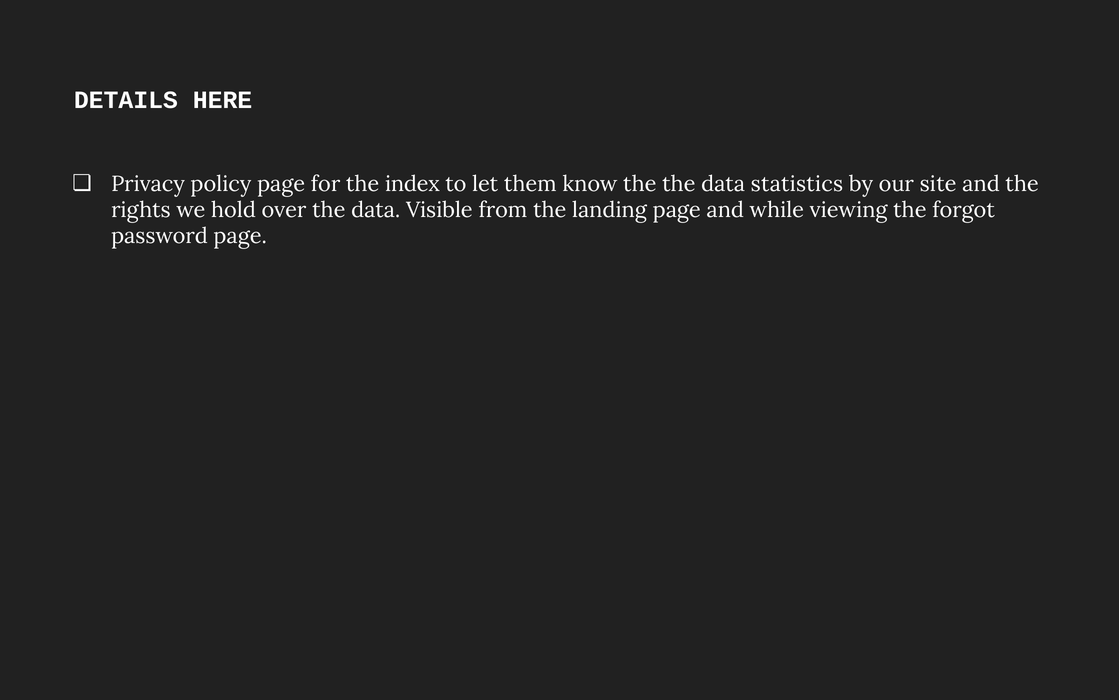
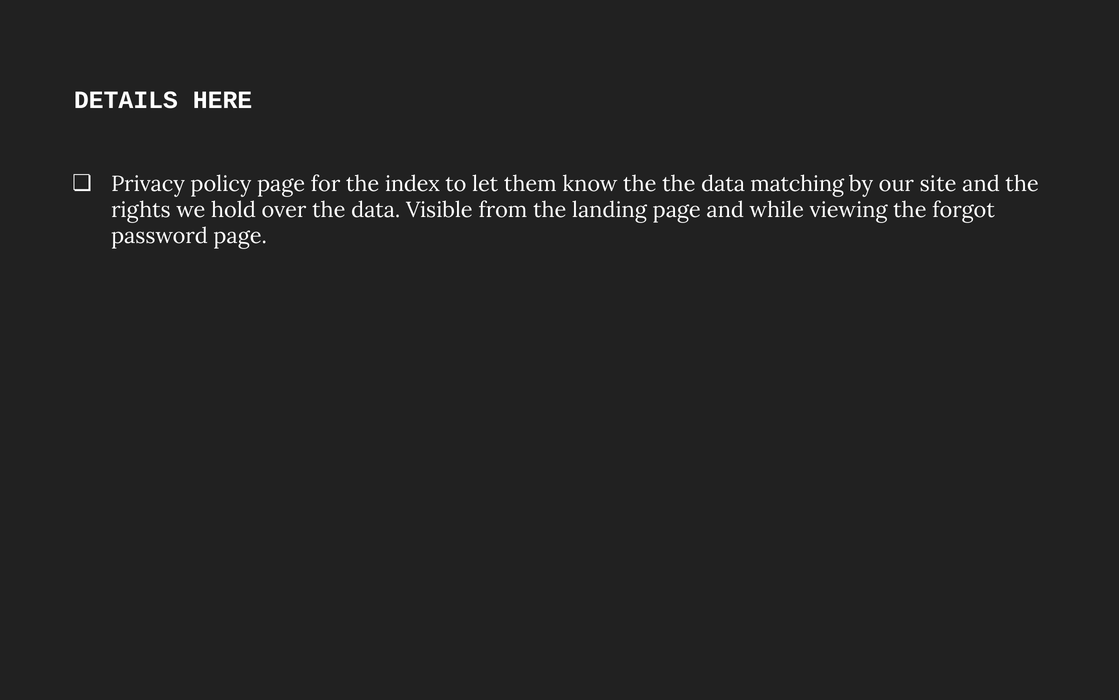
statistics: statistics -> matching (797, 184)
